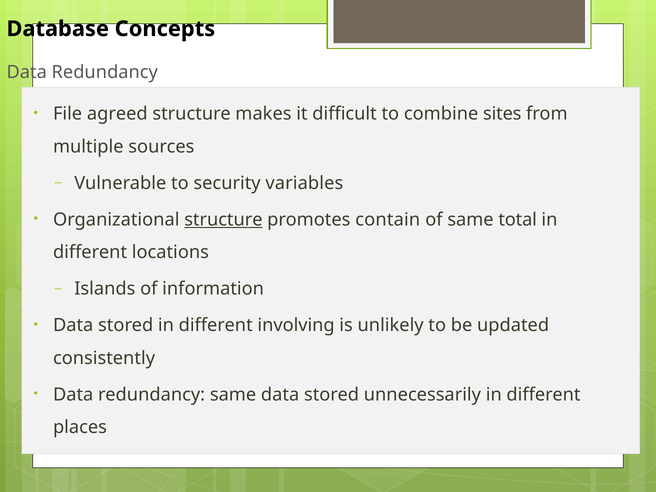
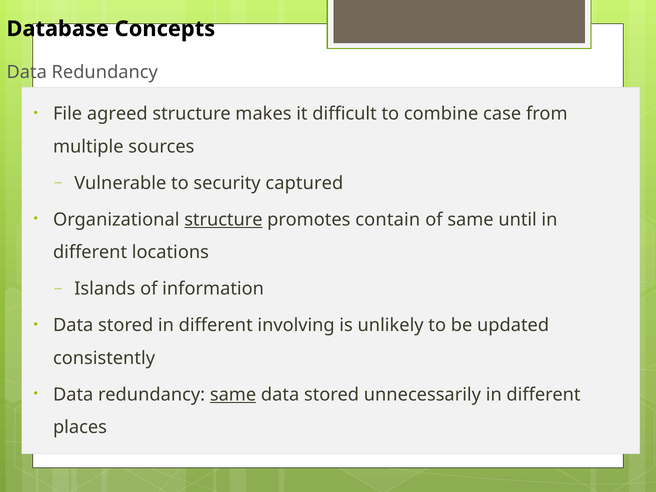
sites: sites -> case (502, 114)
variables: variables -> captured (304, 183)
total: total -> until (518, 220)
same underline: none -> present (233, 395)
